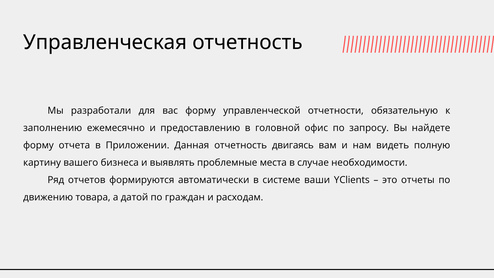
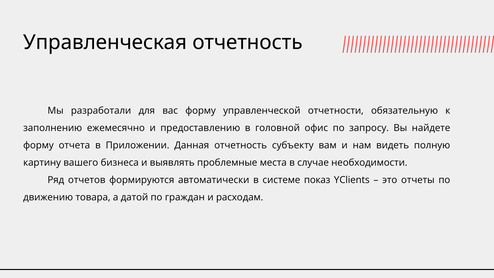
двигаясь: двигаясь -> субъекту (293, 145)
ваши: ваши -> показ (317, 180)
